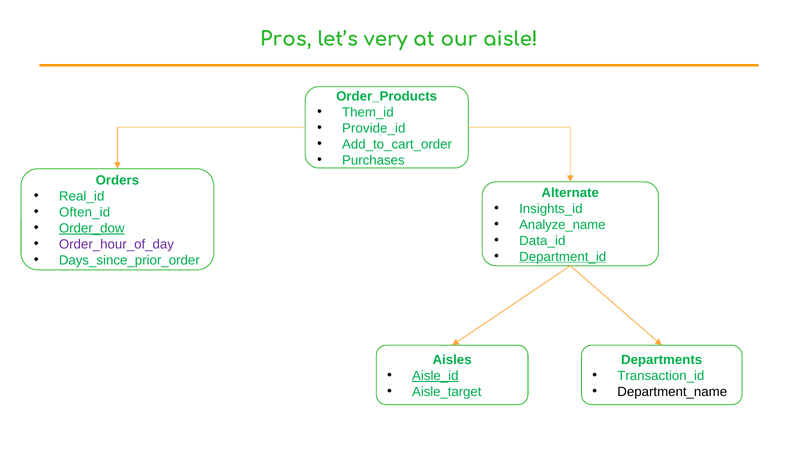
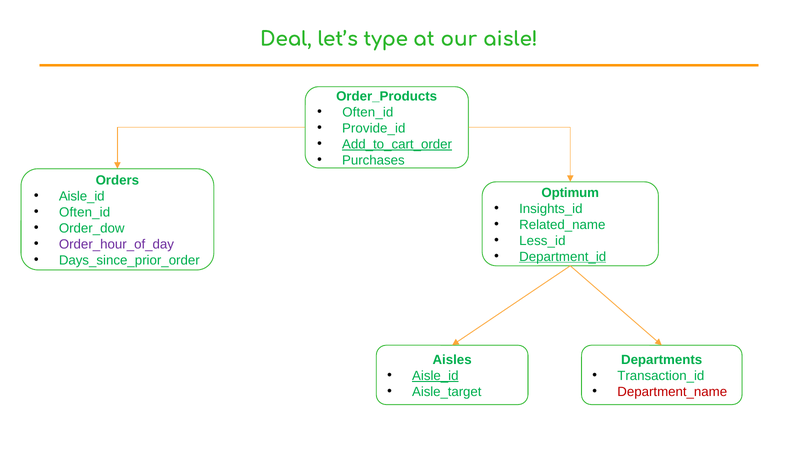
Pros: Pros -> Deal (286, 39)
very: very -> type (386, 39)
Them_id: Them_id -> Often_id (368, 112)
Add_to_cart_order underline: none -> present (397, 144)
Alternate: Alternate -> Optimum (570, 193)
Real_id: Real_id -> Aisle_id (82, 196)
Analyze_name: Analyze_name -> Related_name (562, 225)
Order_dow underline: present -> none (92, 228)
Data_id: Data_id -> Less_id (542, 241)
Department_name colour: black -> red (672, 392)
